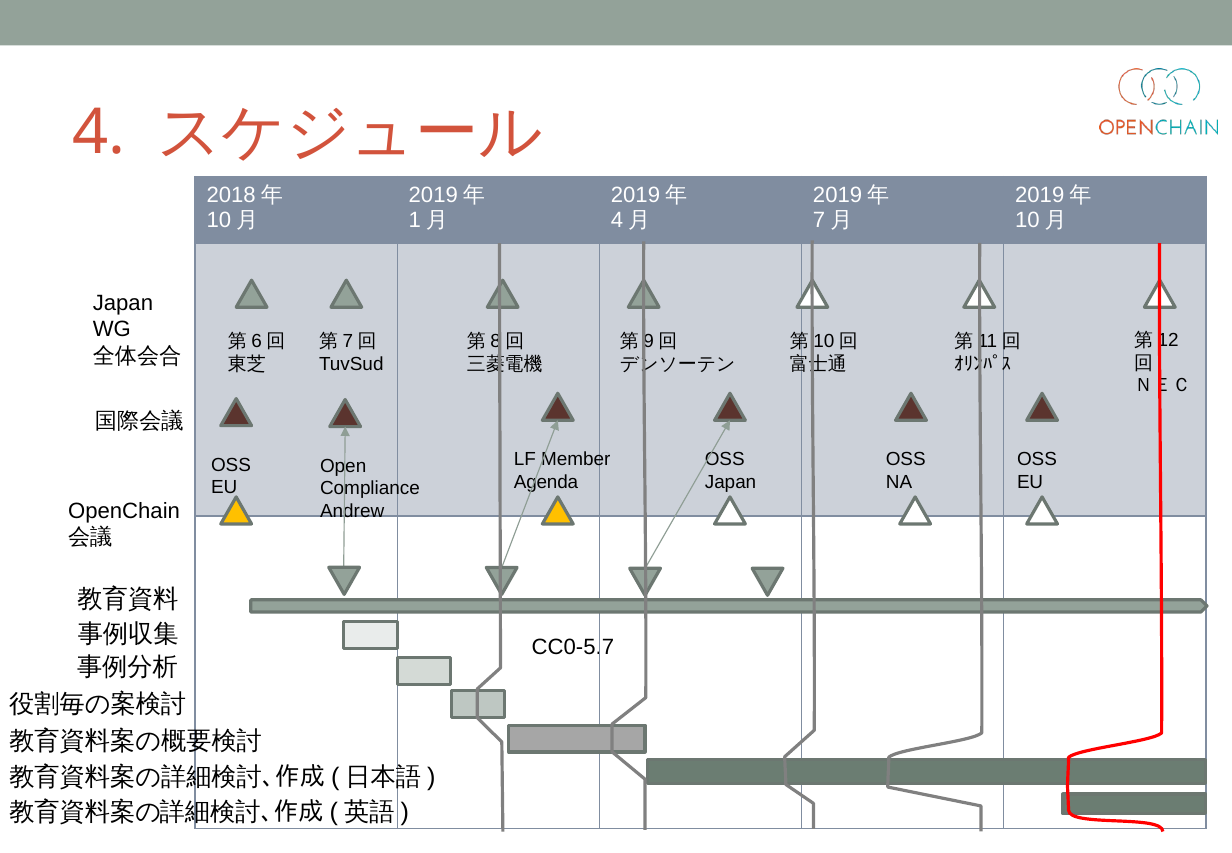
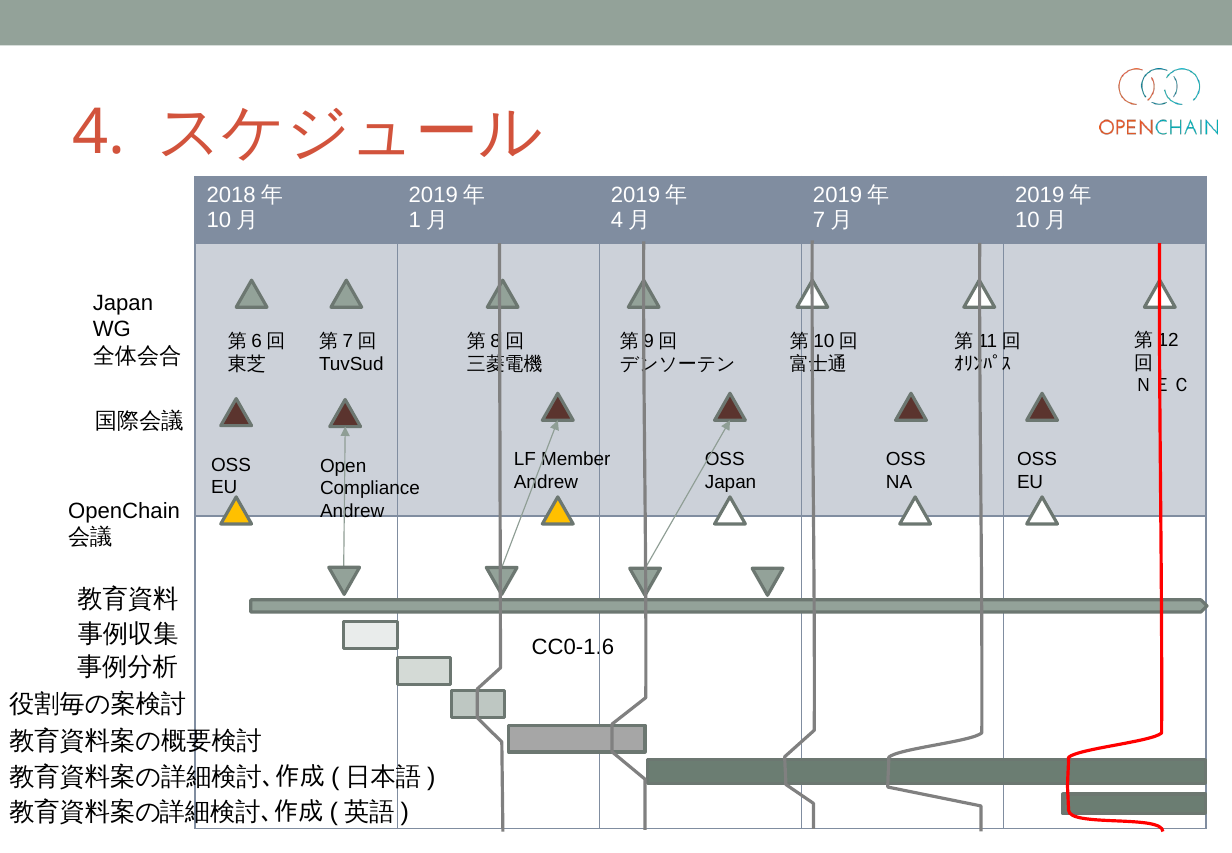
Agenda: Agenda -> Andrew (546, 482)
CC0-5.7: CC0-5.7 -> CC0-1.6 (573, 647)
